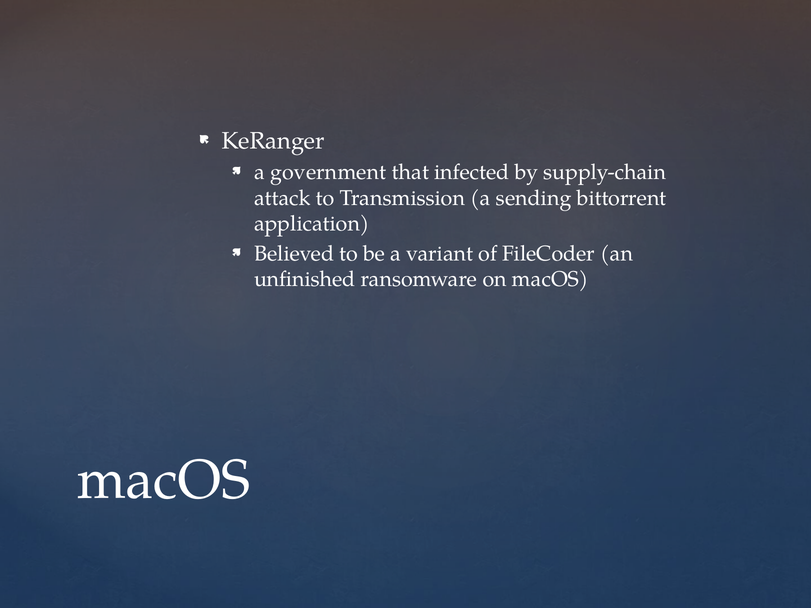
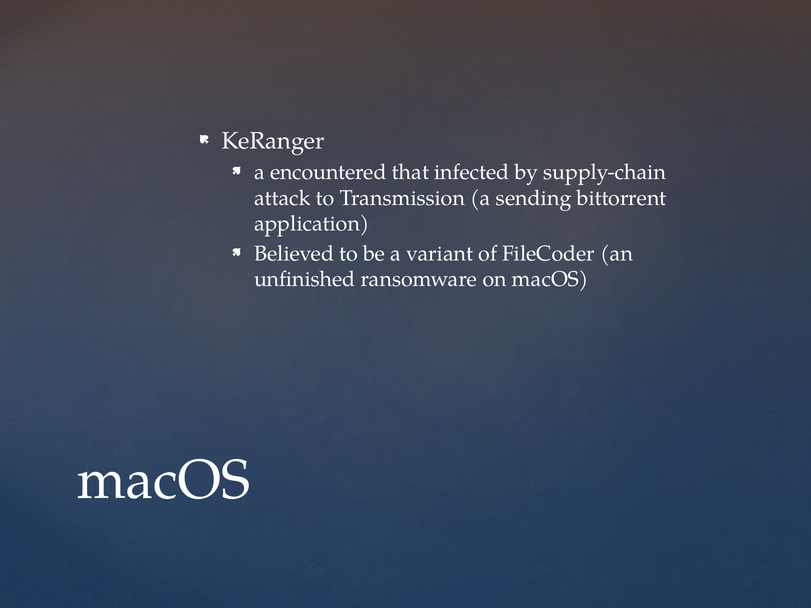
government: government -> encountered (328, 172)
